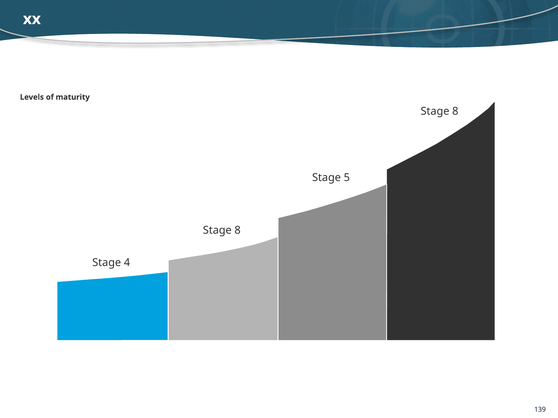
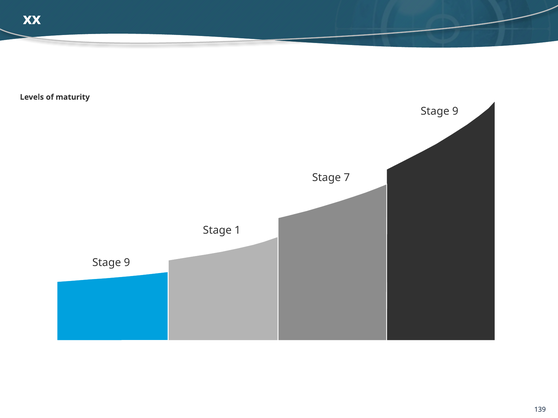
8: 8 -> 9 (455, 111)
5: 5 -> 7 (347, 178)
8: 8 -> 1 (238, 230)
4: 4 -> 9 (127, 263)
